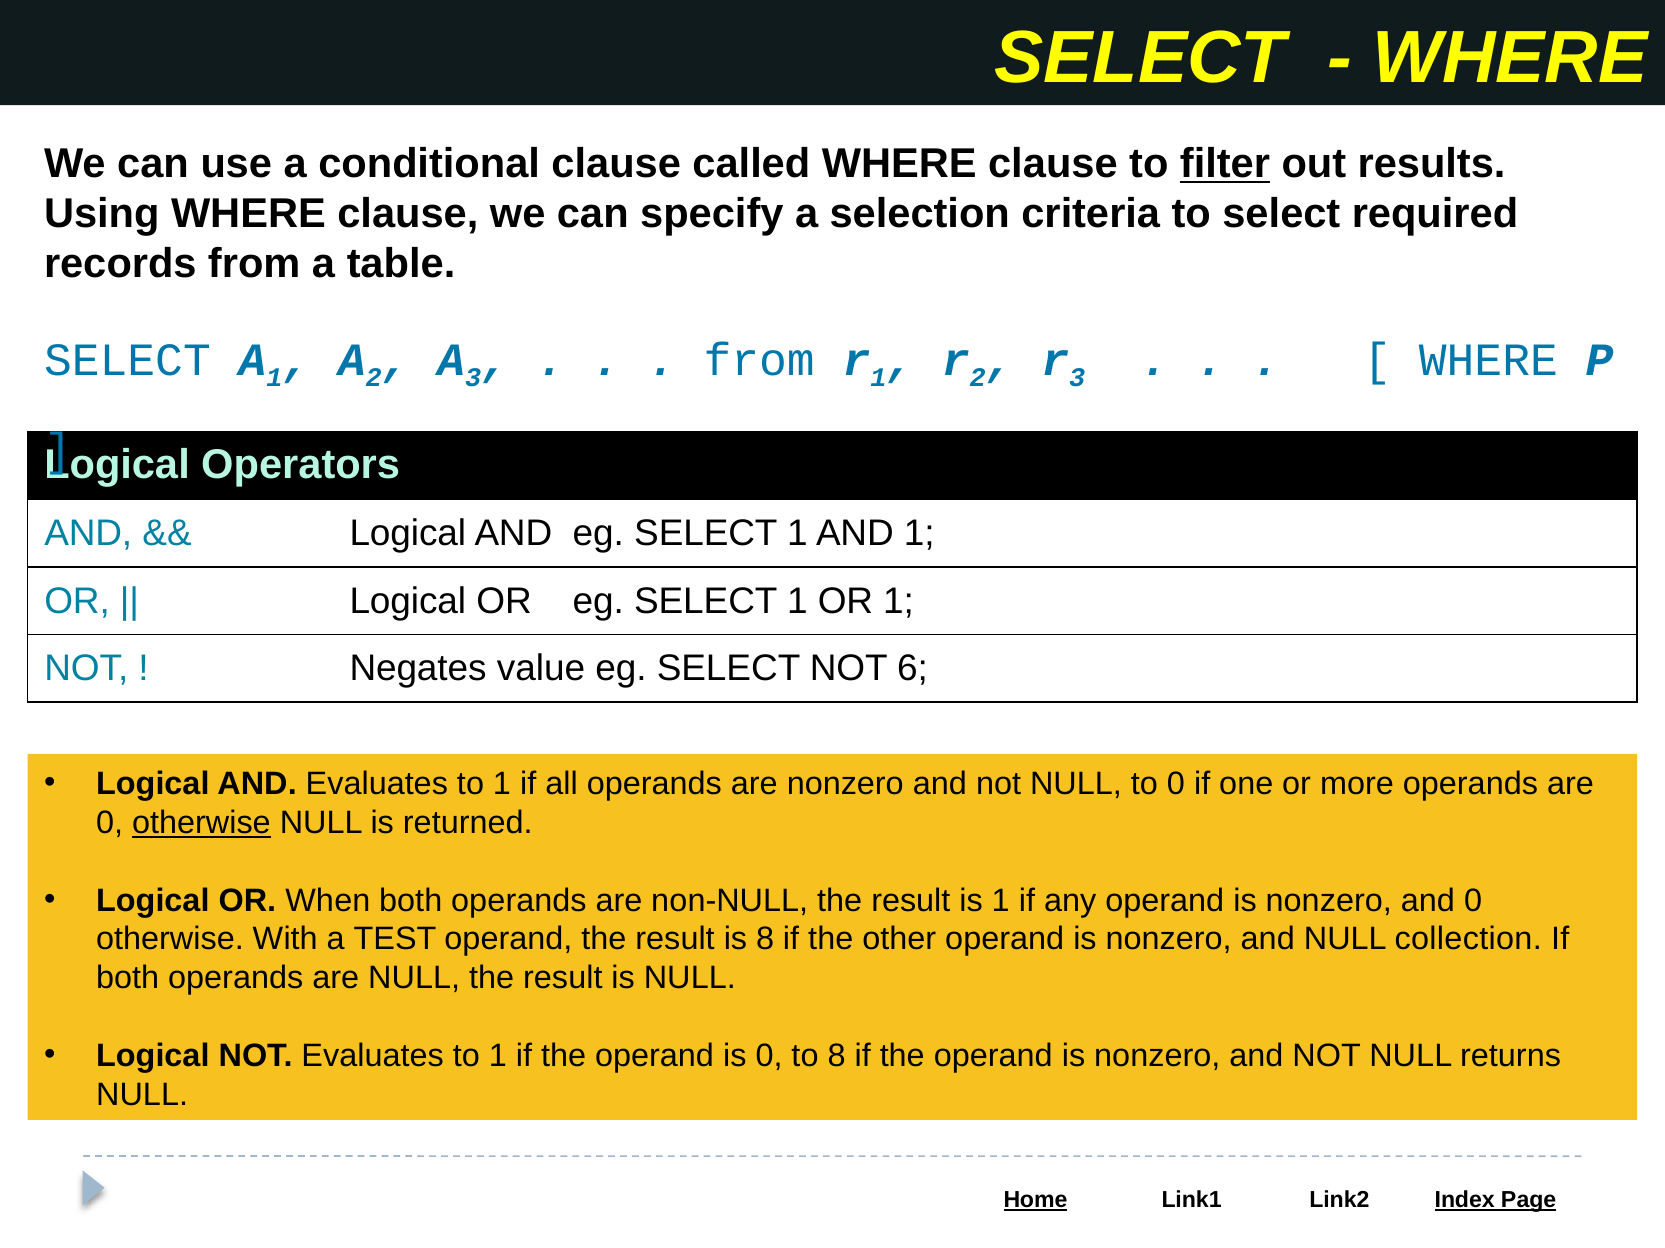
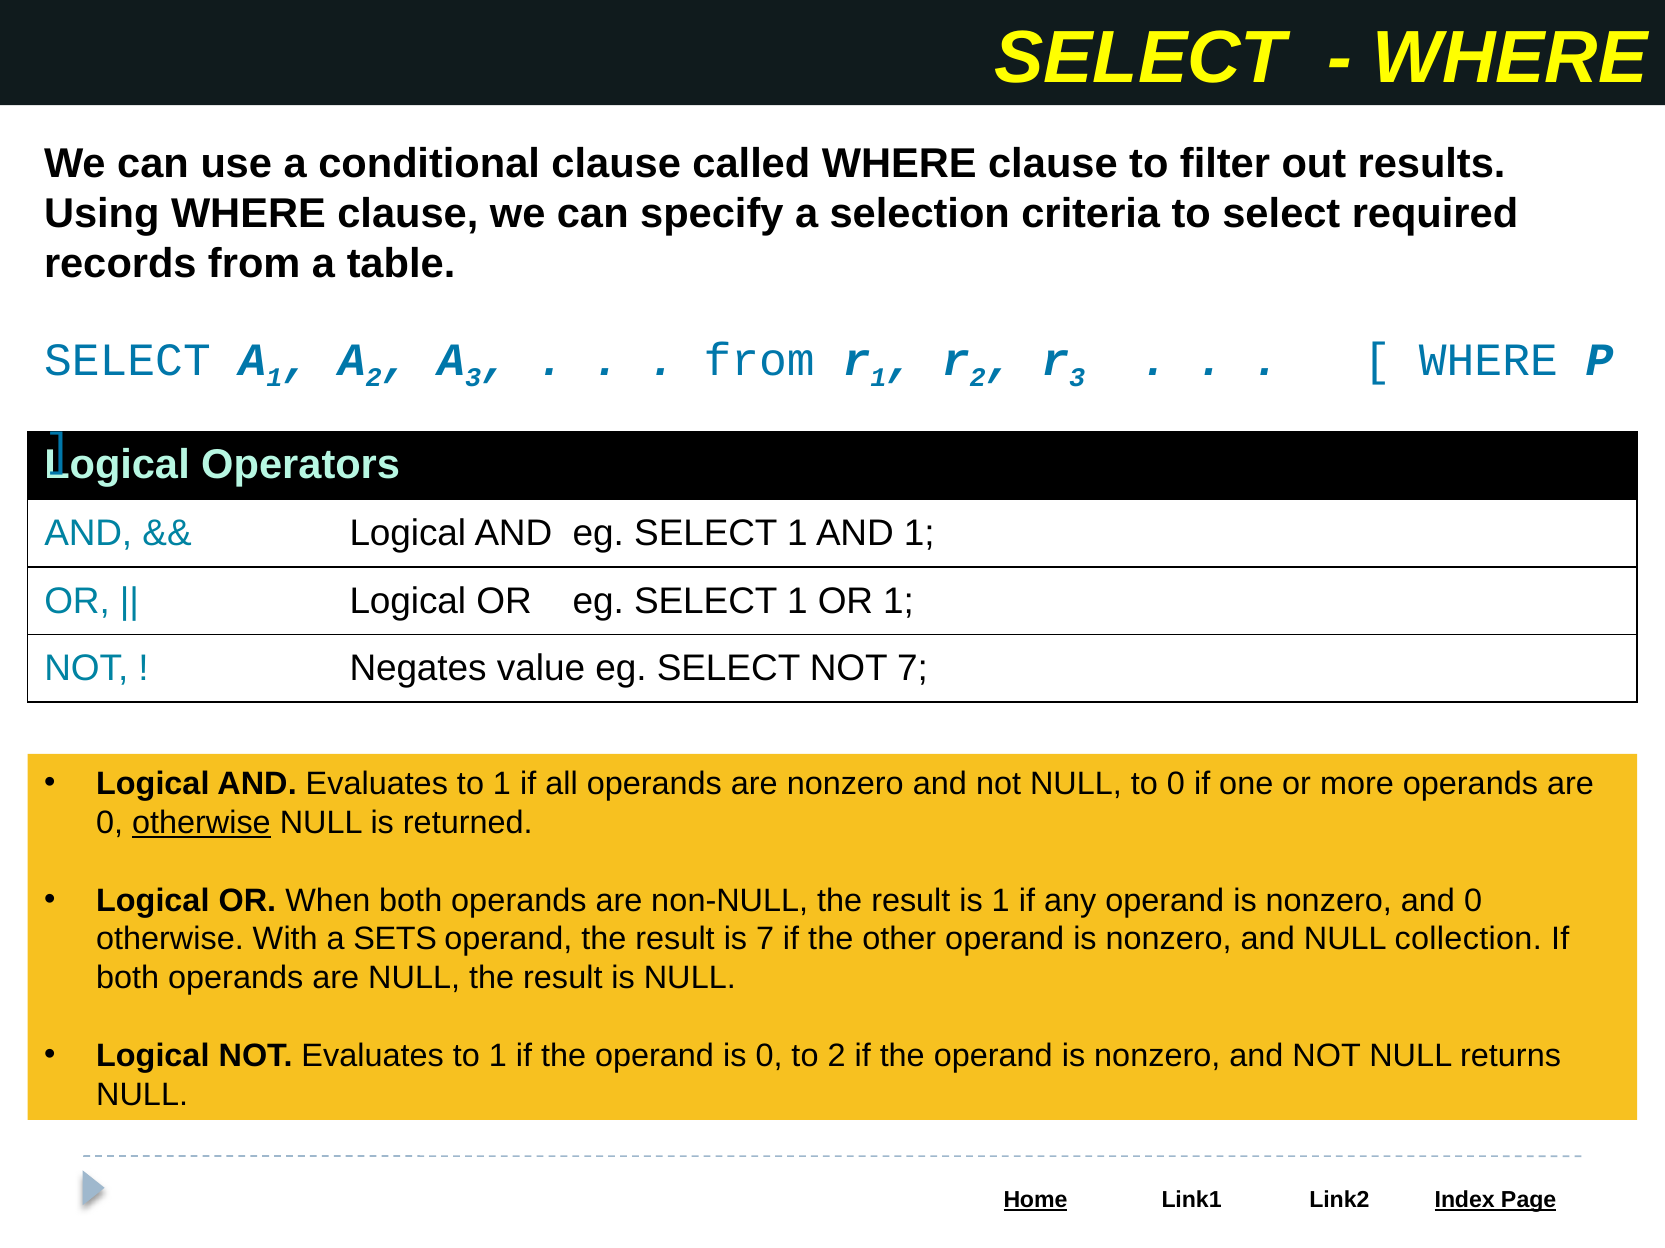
filter underline: present -> none (1225, 164)
NOT 6: 6 -> 7 (913, 669)
TEST: TEST -> SETS (395, 940)
is 8: 8 -> 7 (765, 940)
to 8: 8 -> 2 (837, 1056)
